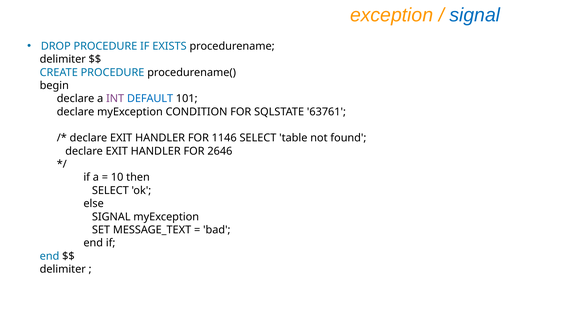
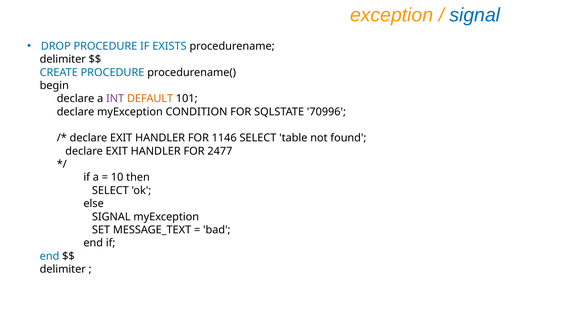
DEFAULT colour: blue -> orange (150, 99)
63761: 63761 -> 70996 (326, 112)
2646: 2646 -> 2477 (220, 151)
